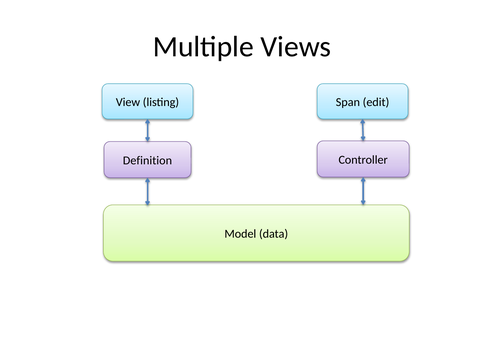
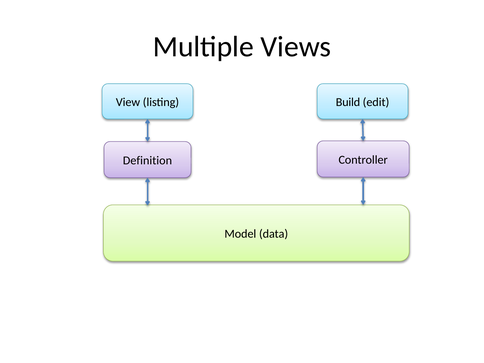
Span: Span -> Build (348, 102)
